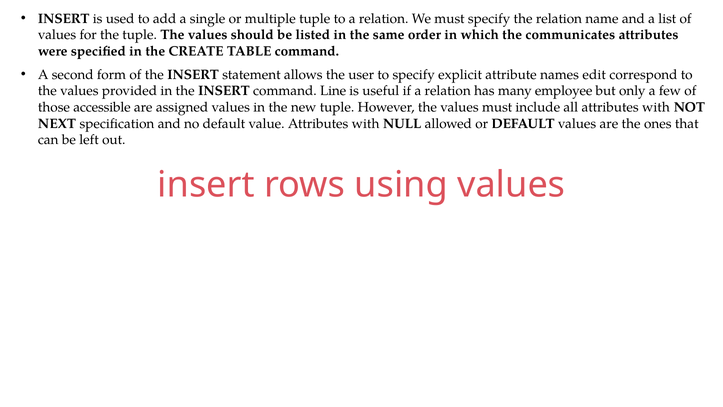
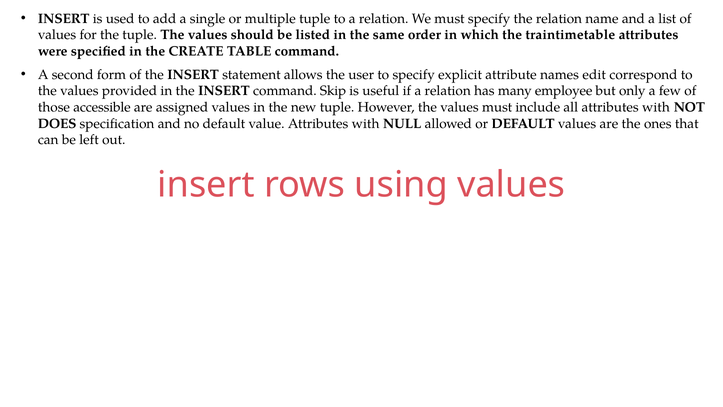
communicates: communicates -> traintimetable (570, 35)
Line: Line -> Skip (333, 91)
NEXT: NEXT -> DOES (57, 123)
